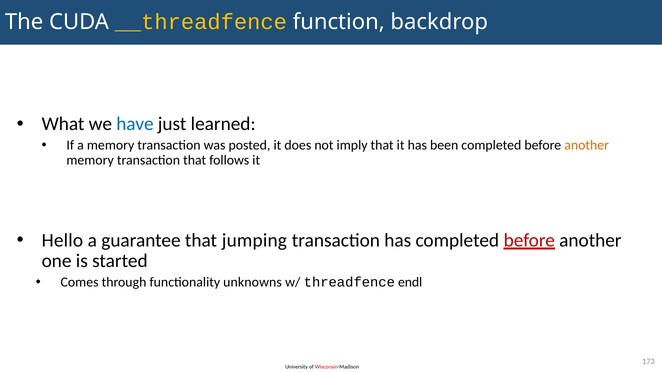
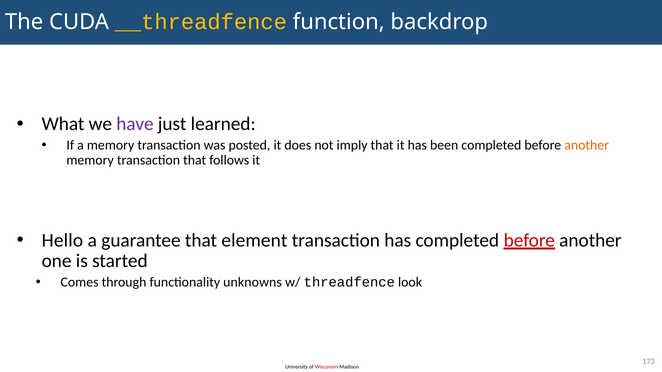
have colour: blue -> purple (135, 124)
jumping: jumping -> element (254, 241)
endl: endl -> look (410, 283)
